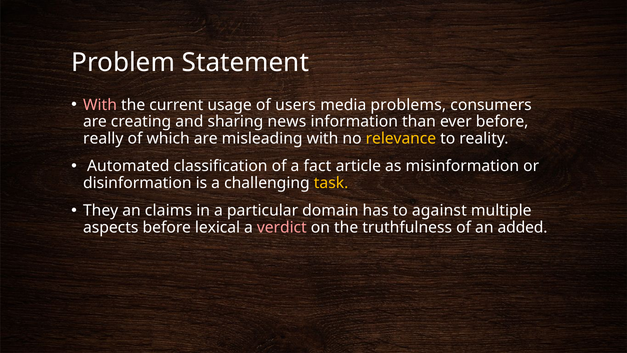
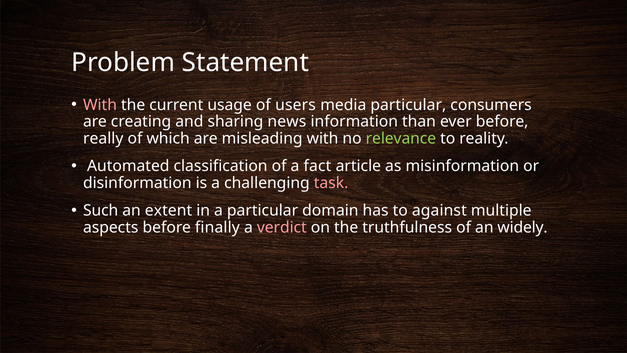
media problems: problems -> particular (408, 105)
relevance colour: yellow -> light green (401, 139)
task colour: yellow -> pink (331, 183)
They: They -> Such (101, 210)
claims: claims -> extent (169, 210)
lexical: lexical -> finally (217, 227)
added: added -> widely (523, 227)
